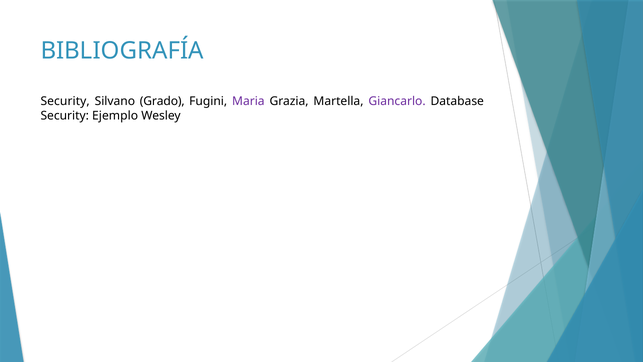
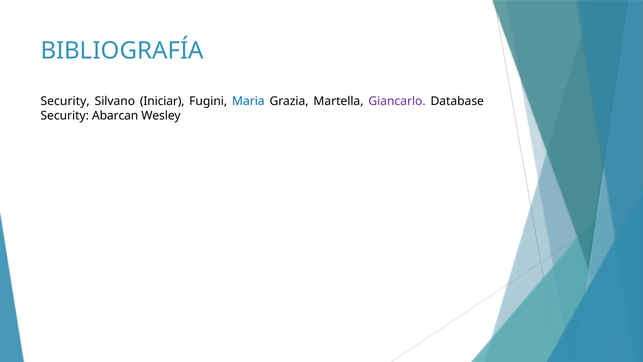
Grado: Grado -> Iniciar (162, 101)
Maria colour: purple -> blue (248, 101)
Ejemplo: Ejemplo -> Abarcan (115, 116)
